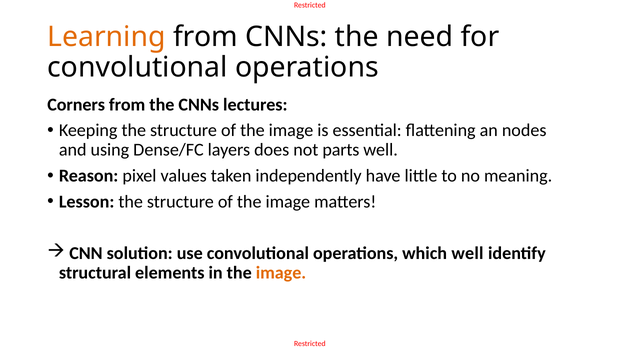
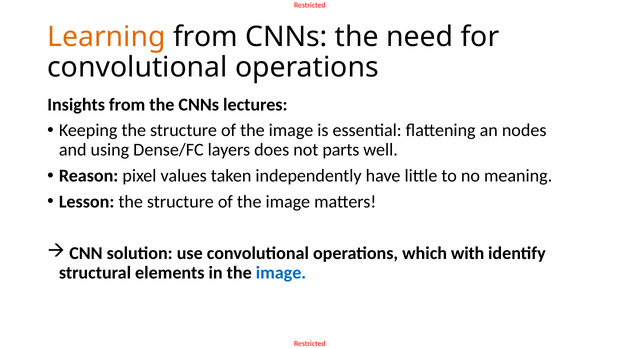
Corners: Corners -> Insights (76, 105)
which well: well -> with (468, 254)
image colour: orange -> blue (281, 274)
